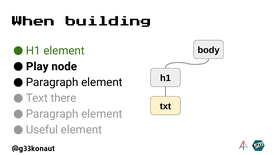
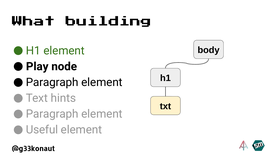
When: When -> What (34, 23)
there: there -> hints (63, 98)
